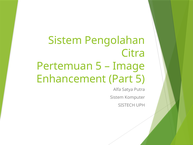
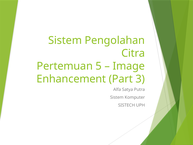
Part 5: 5 -> 3 (140, 79)
